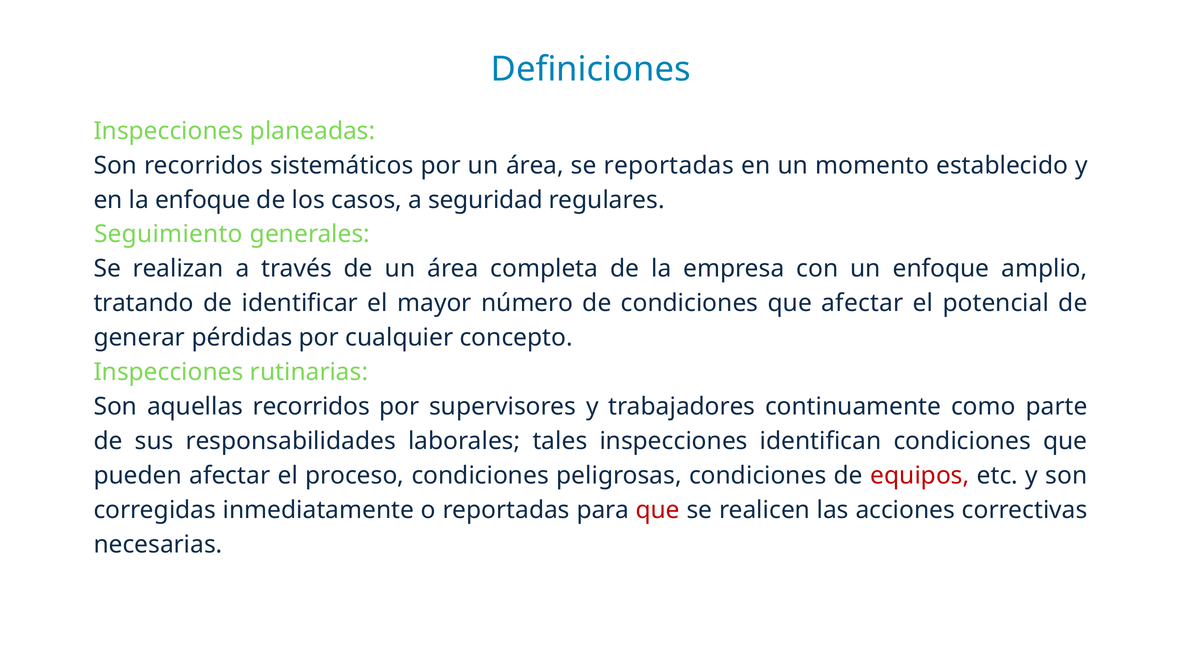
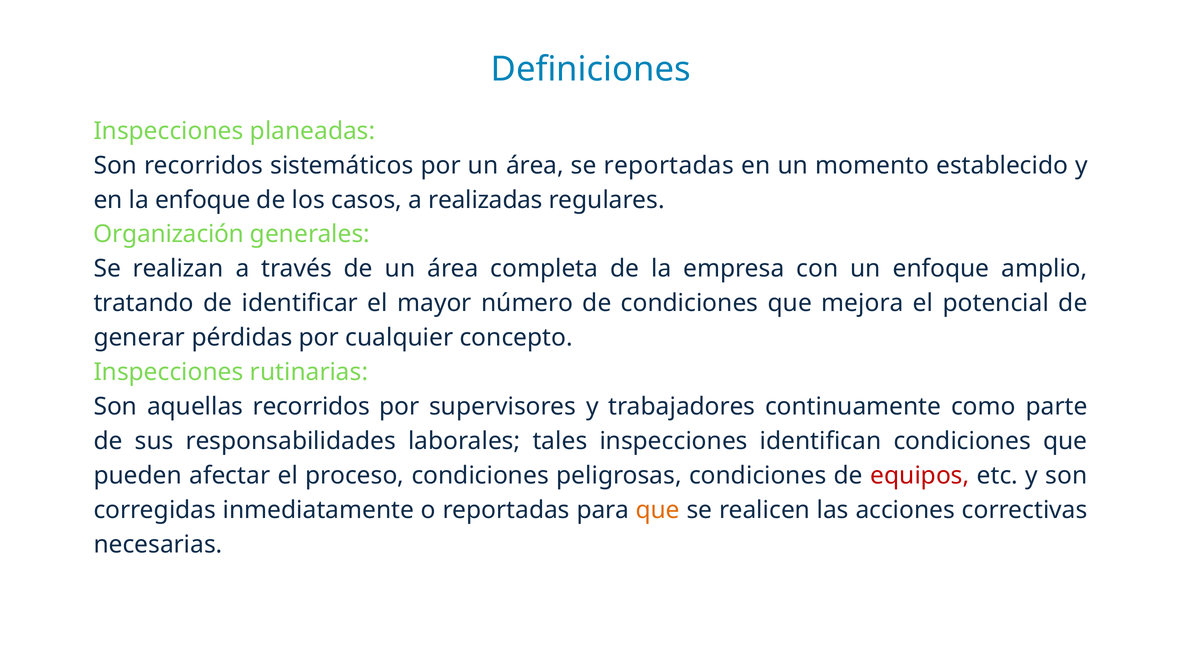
seguridad: seguridad -> realizadas (486, 200)
Seguimiento: Seguimiento -> Organización (169, 234)
que afectar: afectar -> mejora (862, 303)
que colour: red -> orange (658, 510)
